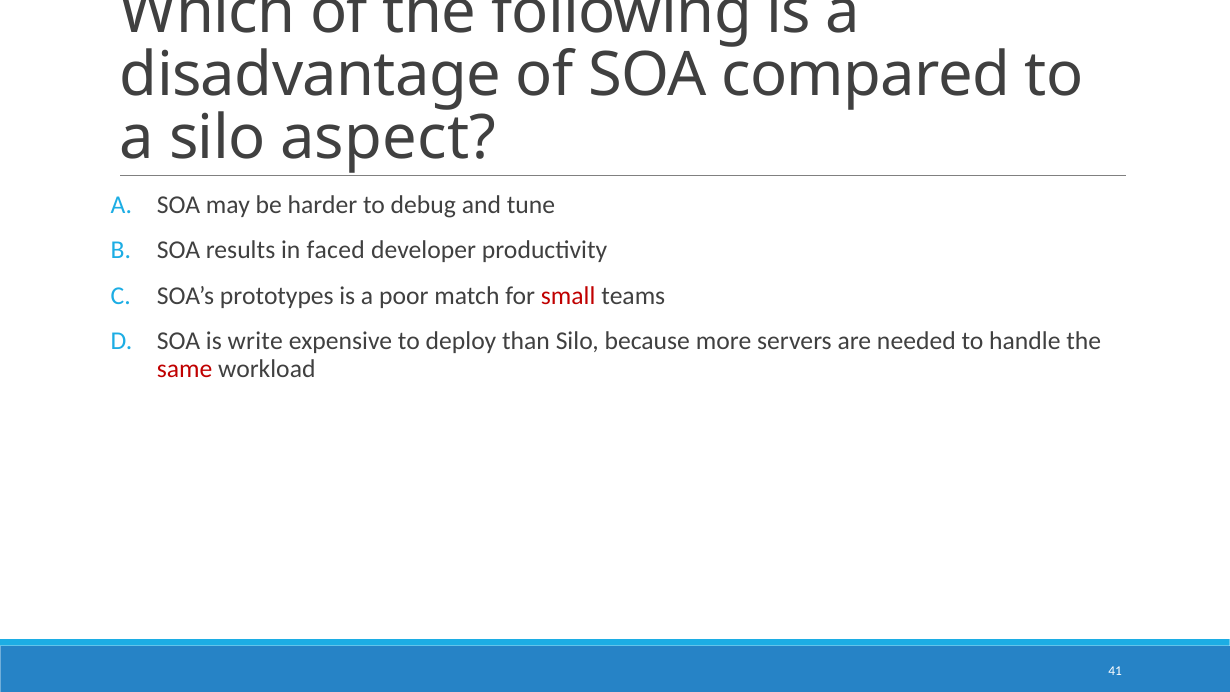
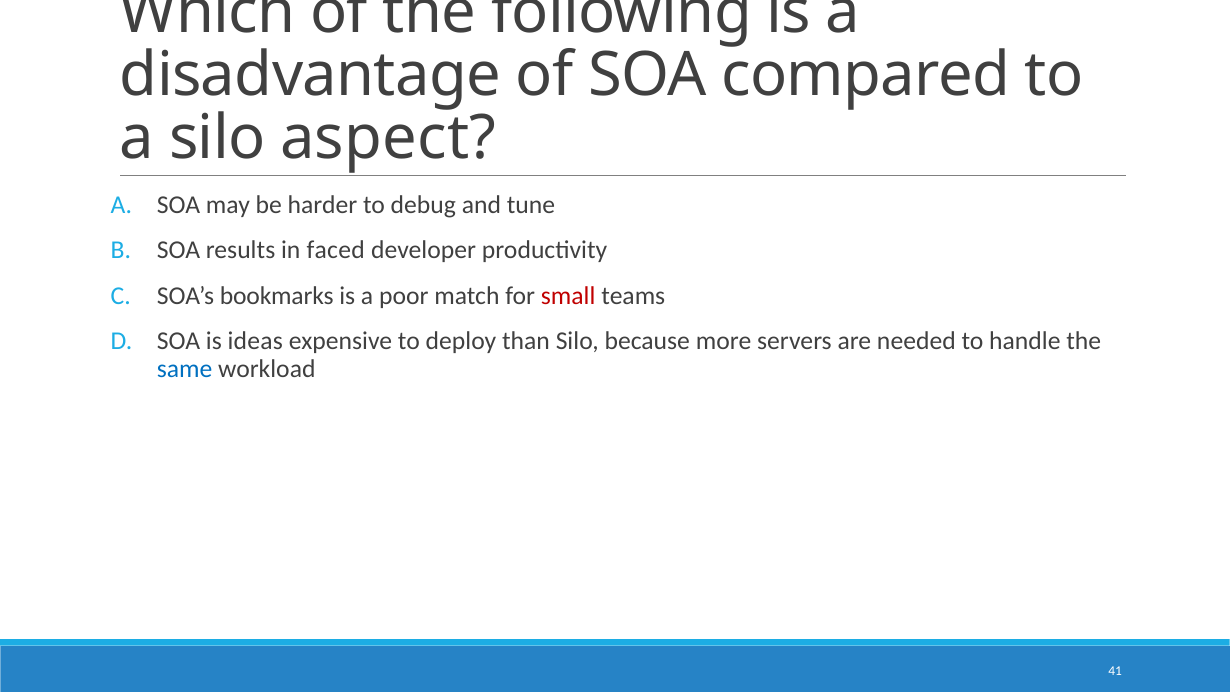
prototypes: prototypes -> bookmarks (277, 296)
write: write -> ideas (255, 341)
same colour: red -> blue (185, 369)
